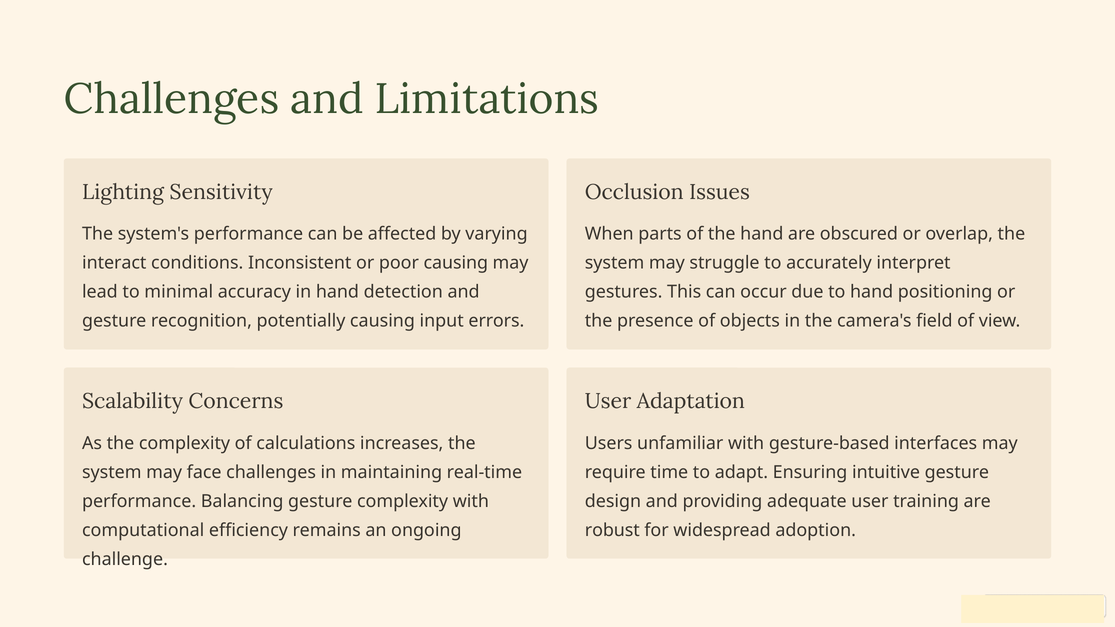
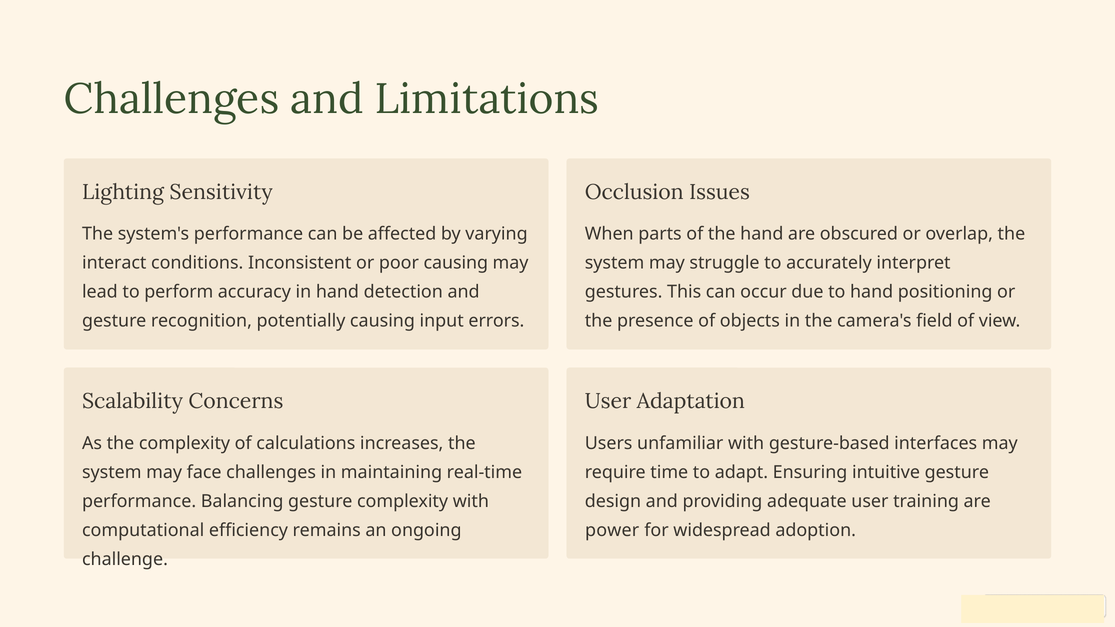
minimal: minimal -> perform (179, 292)
robust: robust -> power (612, 530)
